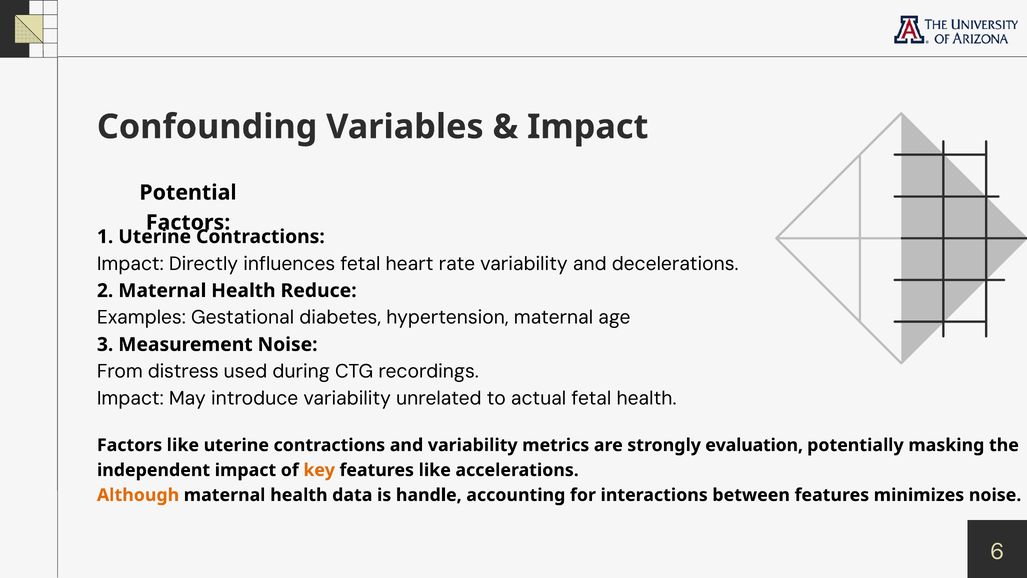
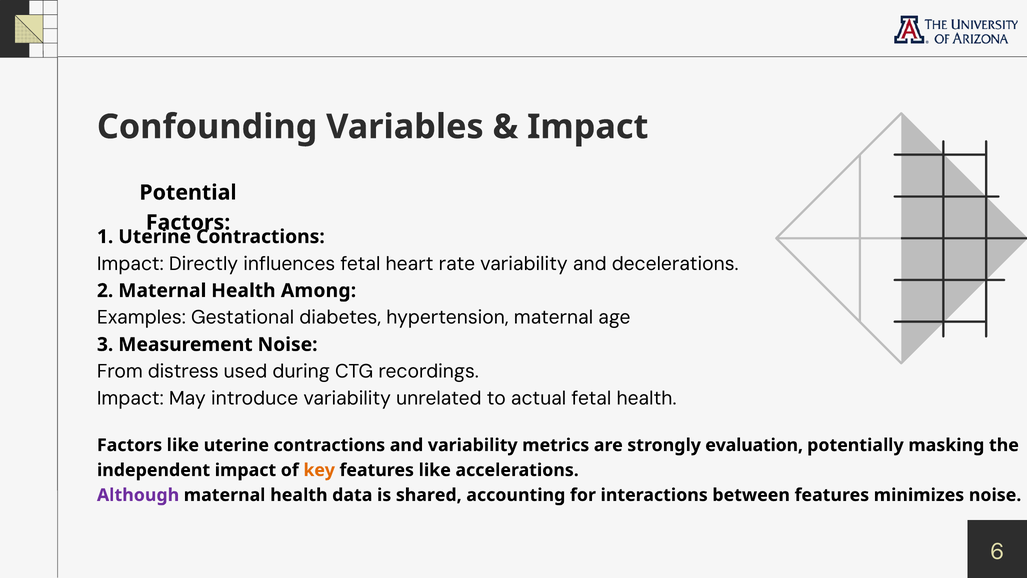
Reduce: Reduce -> Among (319, 291)
Although colour: orange -> purple (138, 495)
handle: handle -> shared (429, 495)
